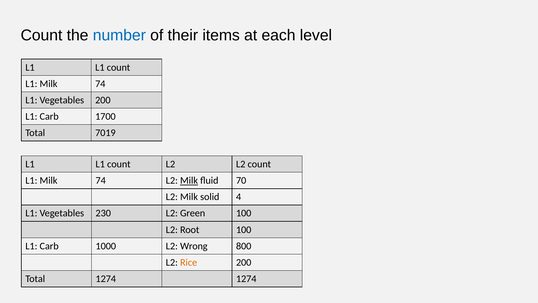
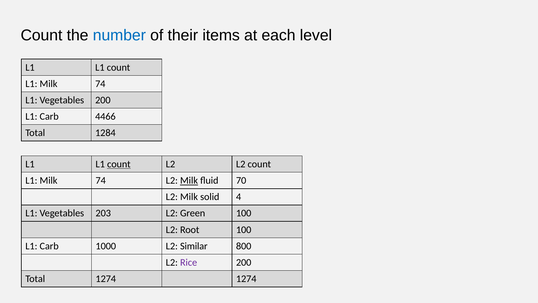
1700: 1700 -> 4466 (105, 116)
7019: 7019 -> 1284 (105, 133)
count underline: none -> present (119, 164)
230: 230 -> 203 (103, 213)
Wrong: Wrong -> Similar (194, 246)
Rice colour: orange -> purple (189, 262)
